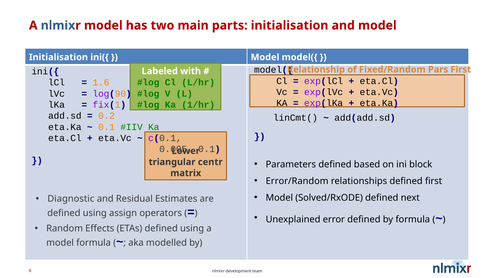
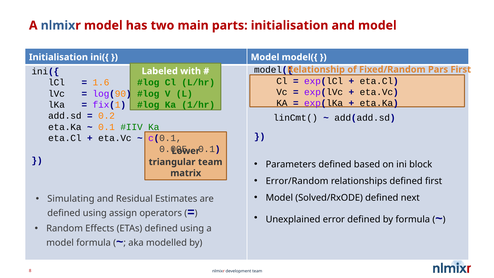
triangular centr: centr -> team (210, 162)
Diagnostic: Diagnostic -> Simulating (71, 199)
